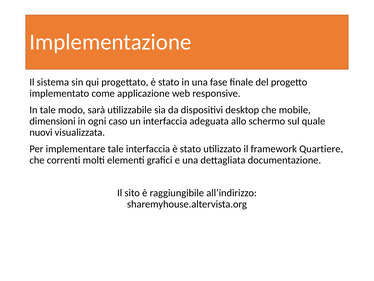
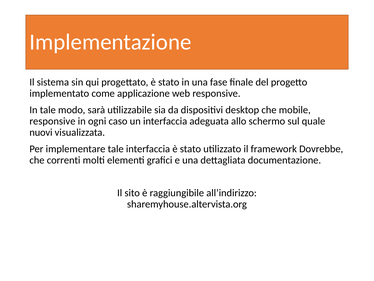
dimensioni: dimensioni -> responsive (52, 121)
Quartiere: Quartiere -> Dovrebbe (321, 149)
